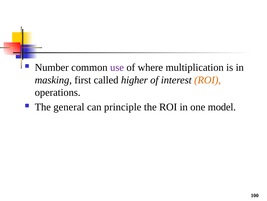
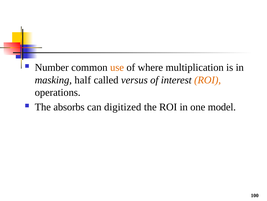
use colour: purple -> orange (117, 67)
first: first -> half (83, 80)
higher: higher -> versus (134, 80)
general: general -> absorbs (69, 107)
principle: principle -> digitized (123, 107)
